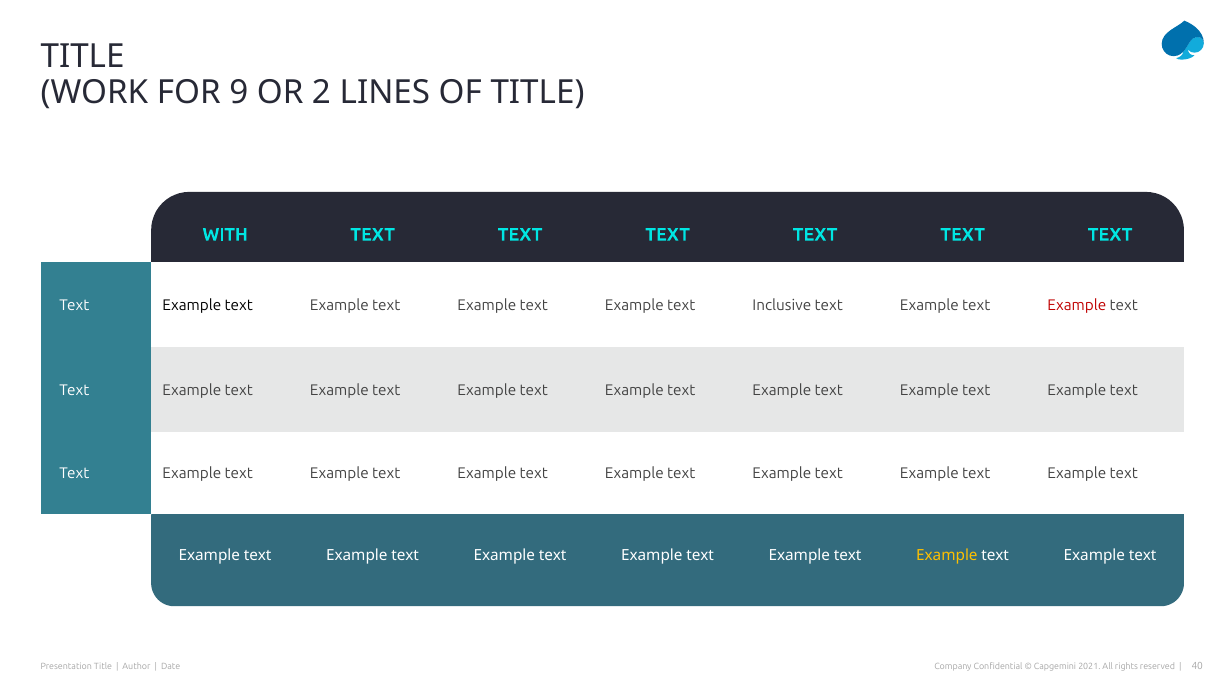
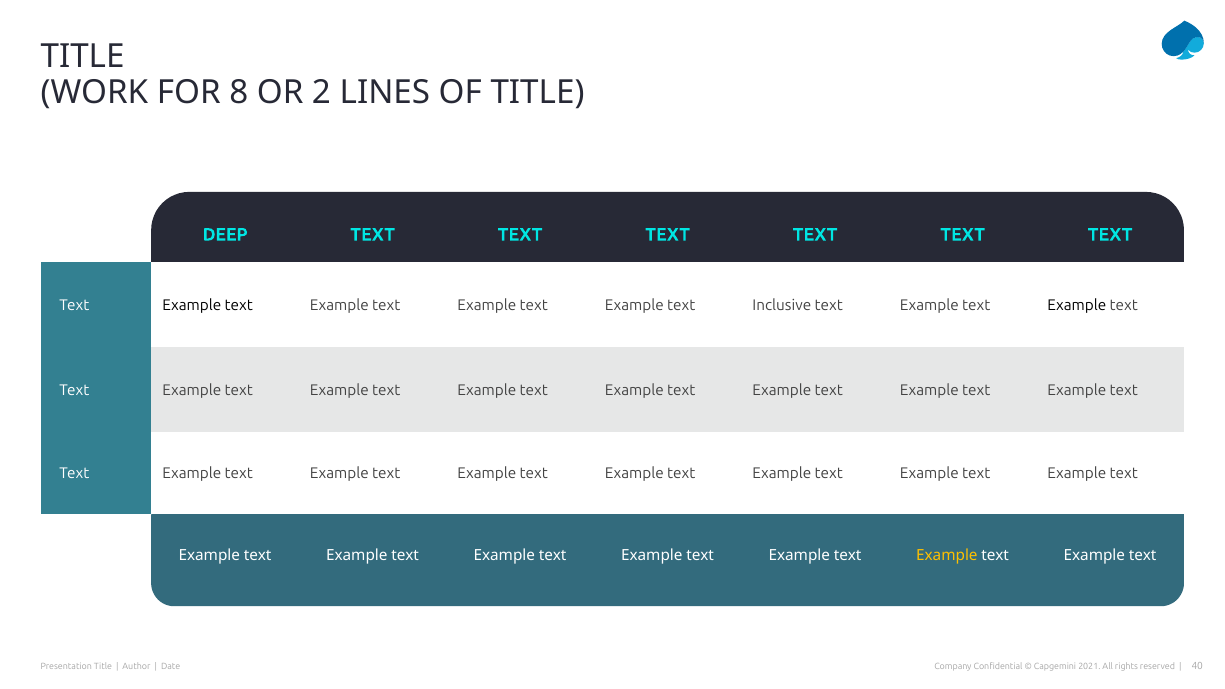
9: 9 -> 8 (239, 93)
WITH: WITH -> DEEP (225, 235)
Example colour: red -> black (1077, 305)
